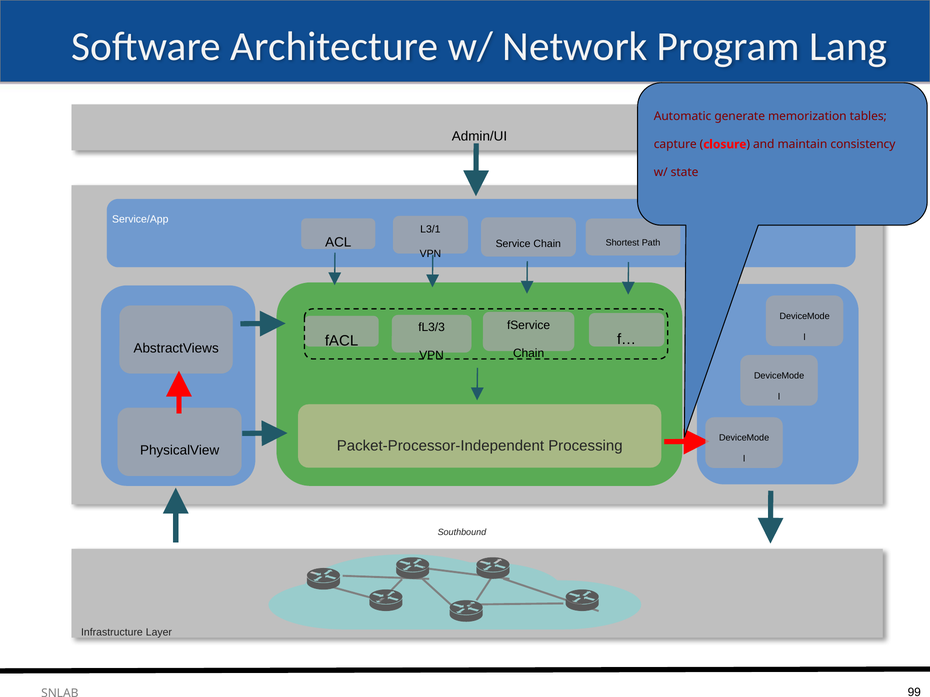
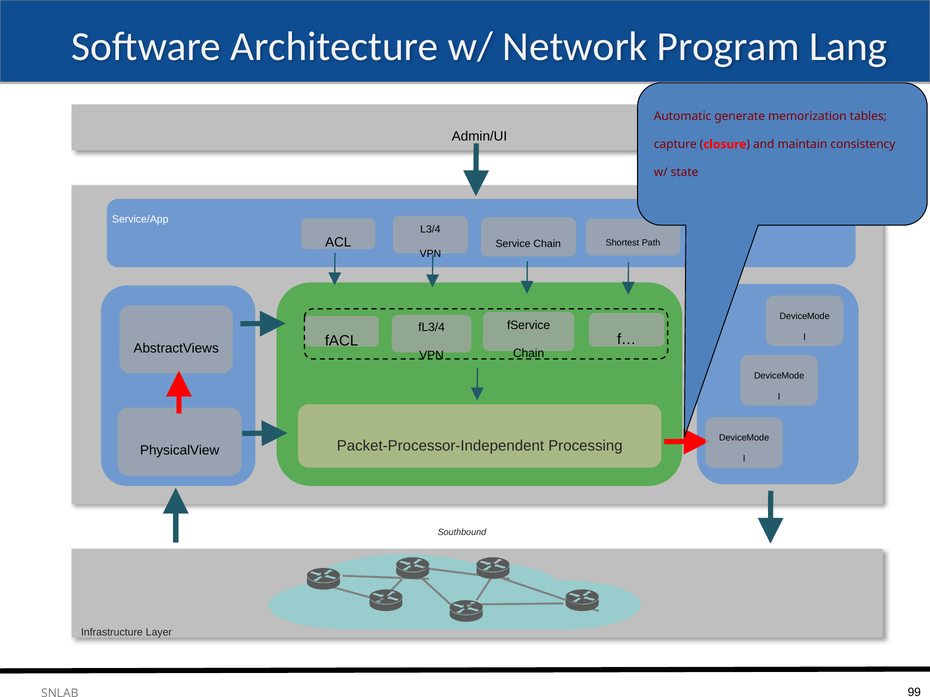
L3/1: L3/1 -> L3/4 (430, 229)
fL3/3: fL3/3 -> fL3/4 (432, 328)
